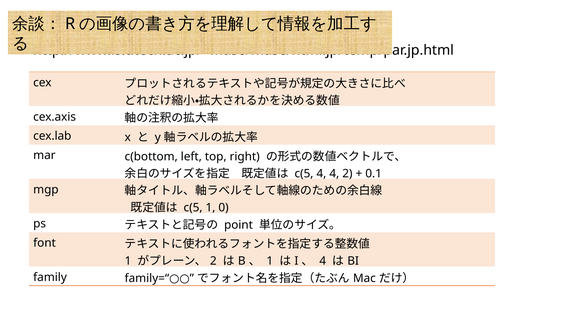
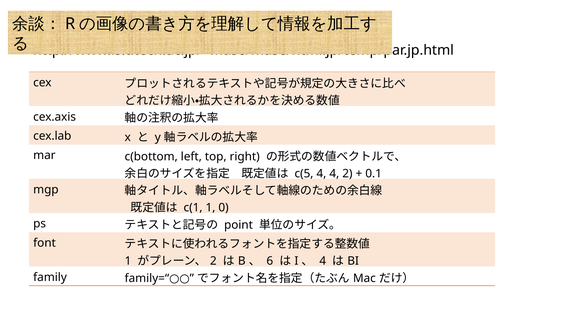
c(5: c(5 -> c(1 (193, 208)
1: 1 -> 6 (270, 261)
